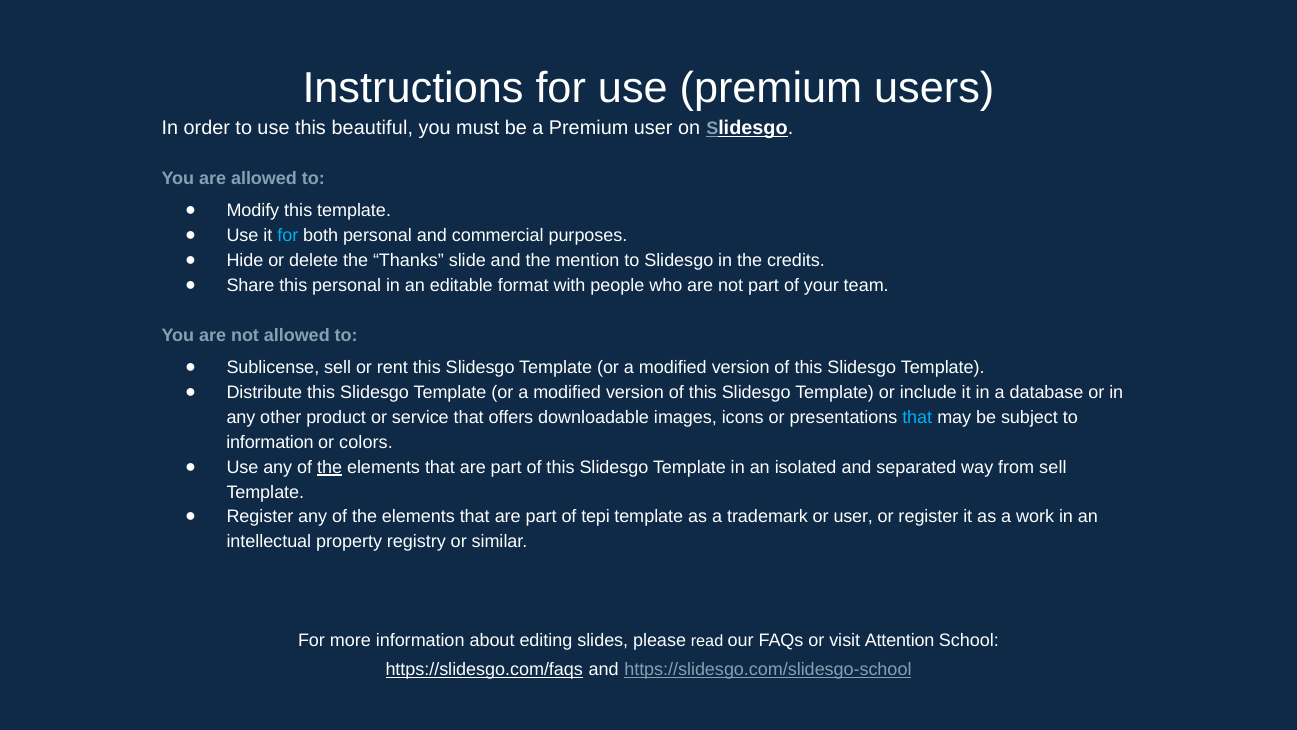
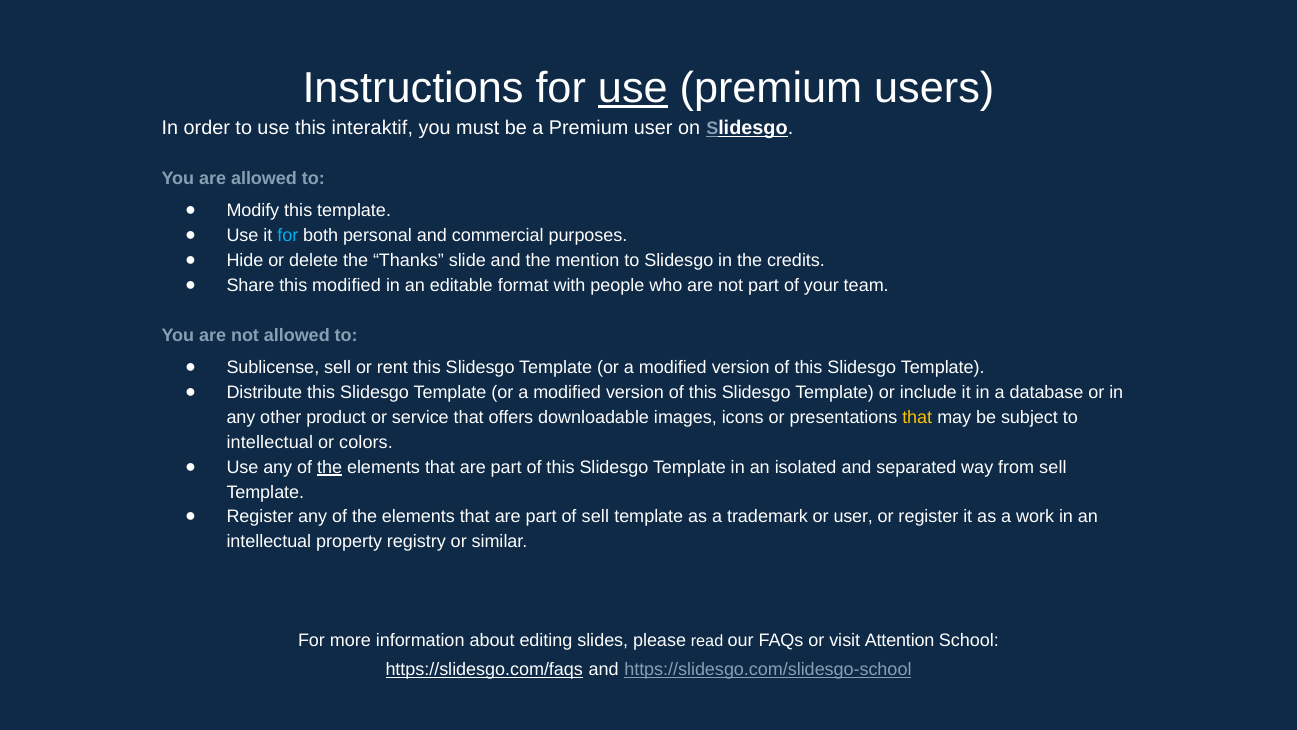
use underline: none -> present (633, 88)
beautiful: beautiful -> interaktif (372, 128)
this personal: personal -> modified (346, 285)
that colour: light blue -> yellow (917, 417)
information: information -> intellectual (270, 442)
of tepi: tepi -> sell (595, 517)
